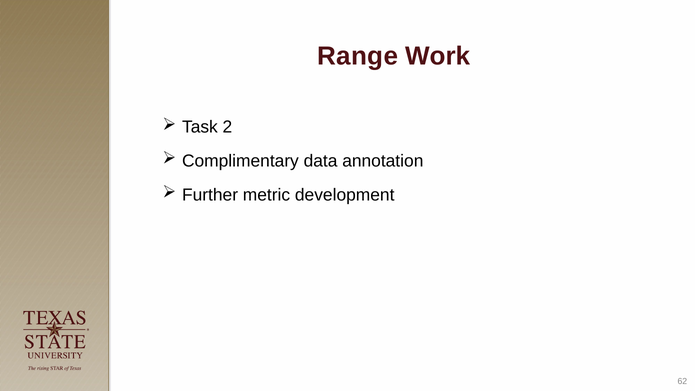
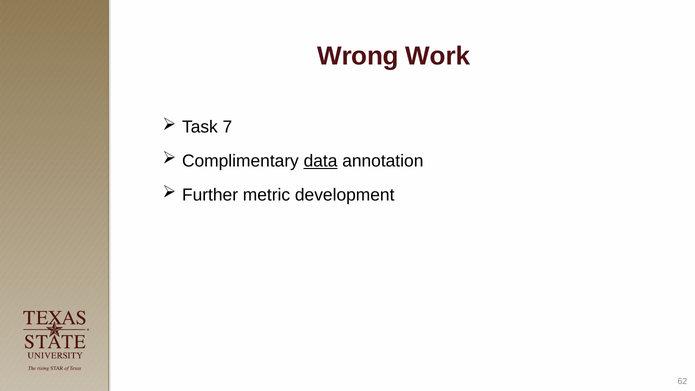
Range: Range -> Wrong (358, 56)
2: 2 -> 7 (227, 127)
data underline: none -> present (321, 161)
